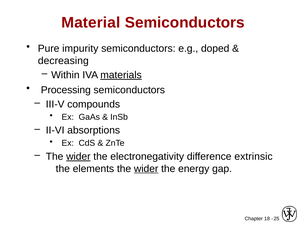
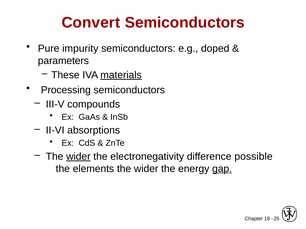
Material: Material -> Convert (91, 23)
decreasing: decreasing -> parameters (63, 61)
Within: Within -> These (65, 75)
extrinsic: extrinsic -> possible (254, 157)
wider underline: present -> none (146, 169)
gap underline: none -> present (222, 169)
